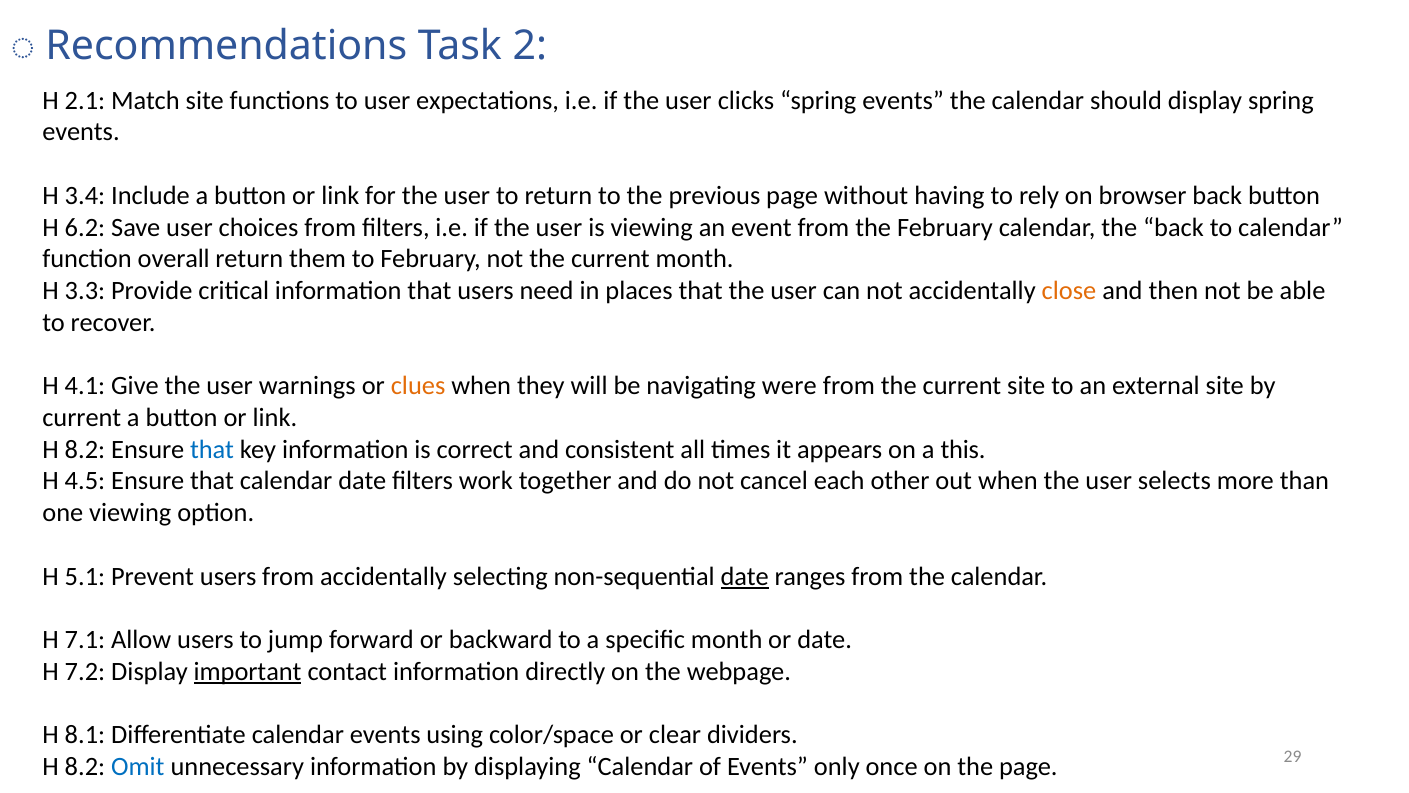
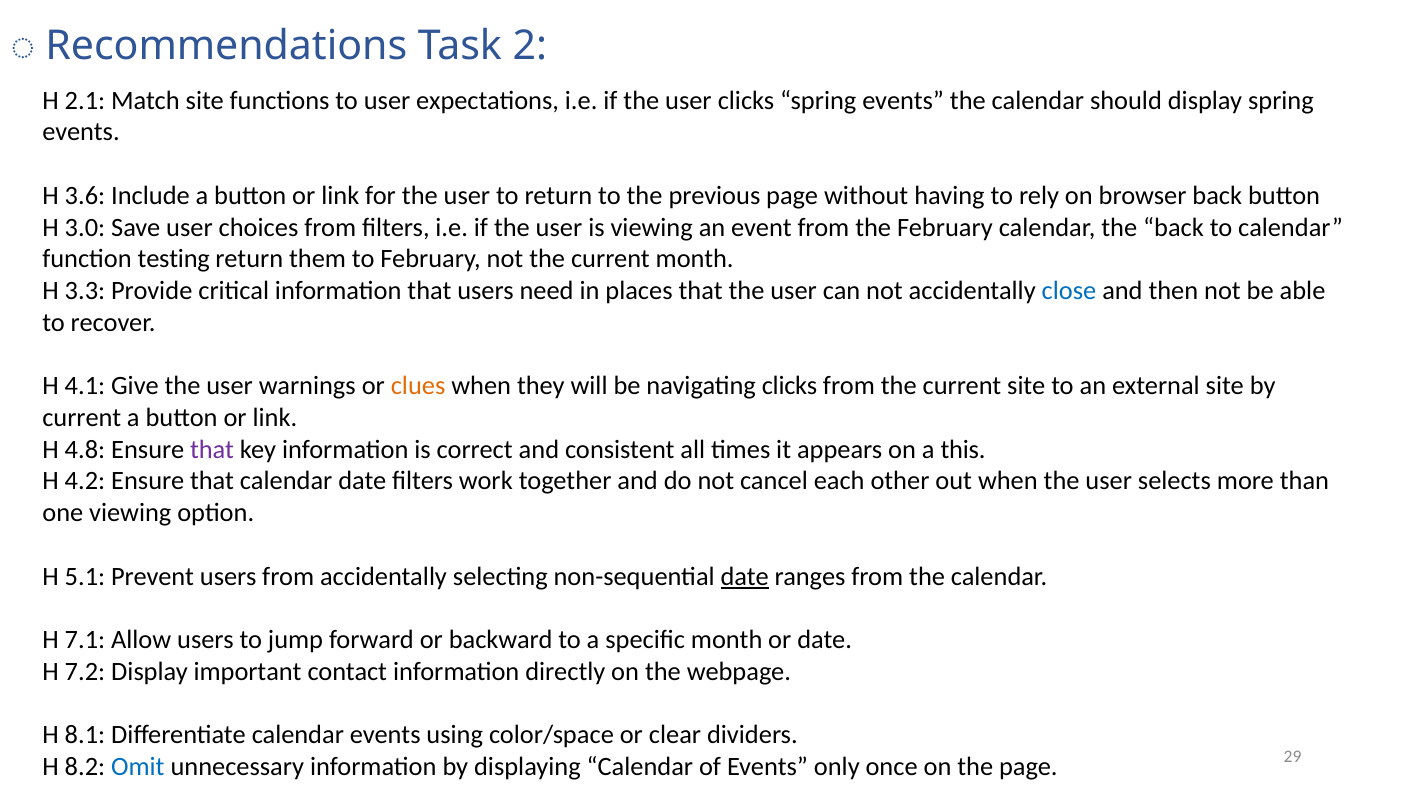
3.4: 3.4 -> 3.6 (85, 196)
6.2: 6.2 -> 3.0 (85, 227)
overall: overall -> testing (174, 259)
close colour: orange -> blue (1069, 291)
navigating were: were -> clicks (790, 386)
8.2: 8.2 -> 4.8 (85, 449)
that colour: blue -> purple (212, 449)
4.5: 4.5 -> 4.2 (85, 481)
important underline: present -> none (248, 671)
